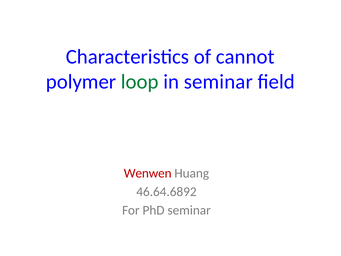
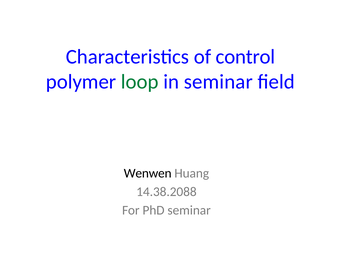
cannot: cannot -> control (245, 57)
Wenwen colour: red -> black (148, 173)
46.64.6892: 46.64.6892 -> 14.38.2088 (166, 192)
